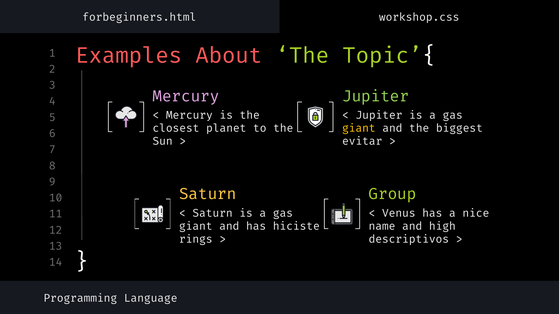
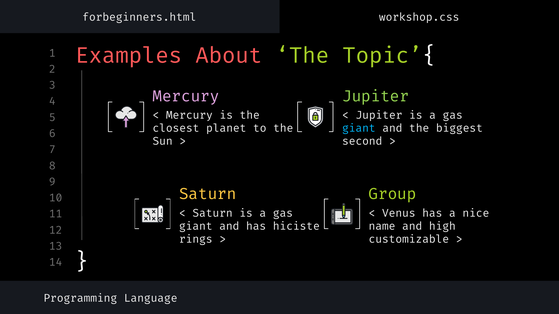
giant colour: yellow -> light blue (359, 129)
evitar: evitar -> second (362, 142)
descriptivos: descriptivos -> customizable (409, 240)
